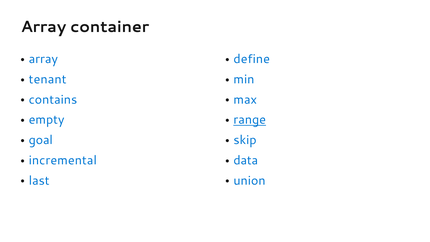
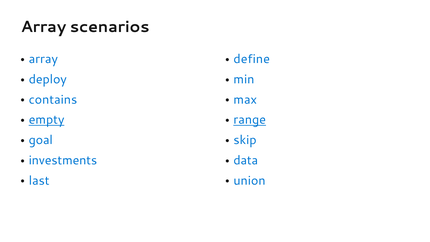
container: container -> scenarios (110, 27)
tenant: tenant -> deploy (48, 79)
empty underline: none -> present (47, 120)
incremental: incremental -> investments (63, 160)
